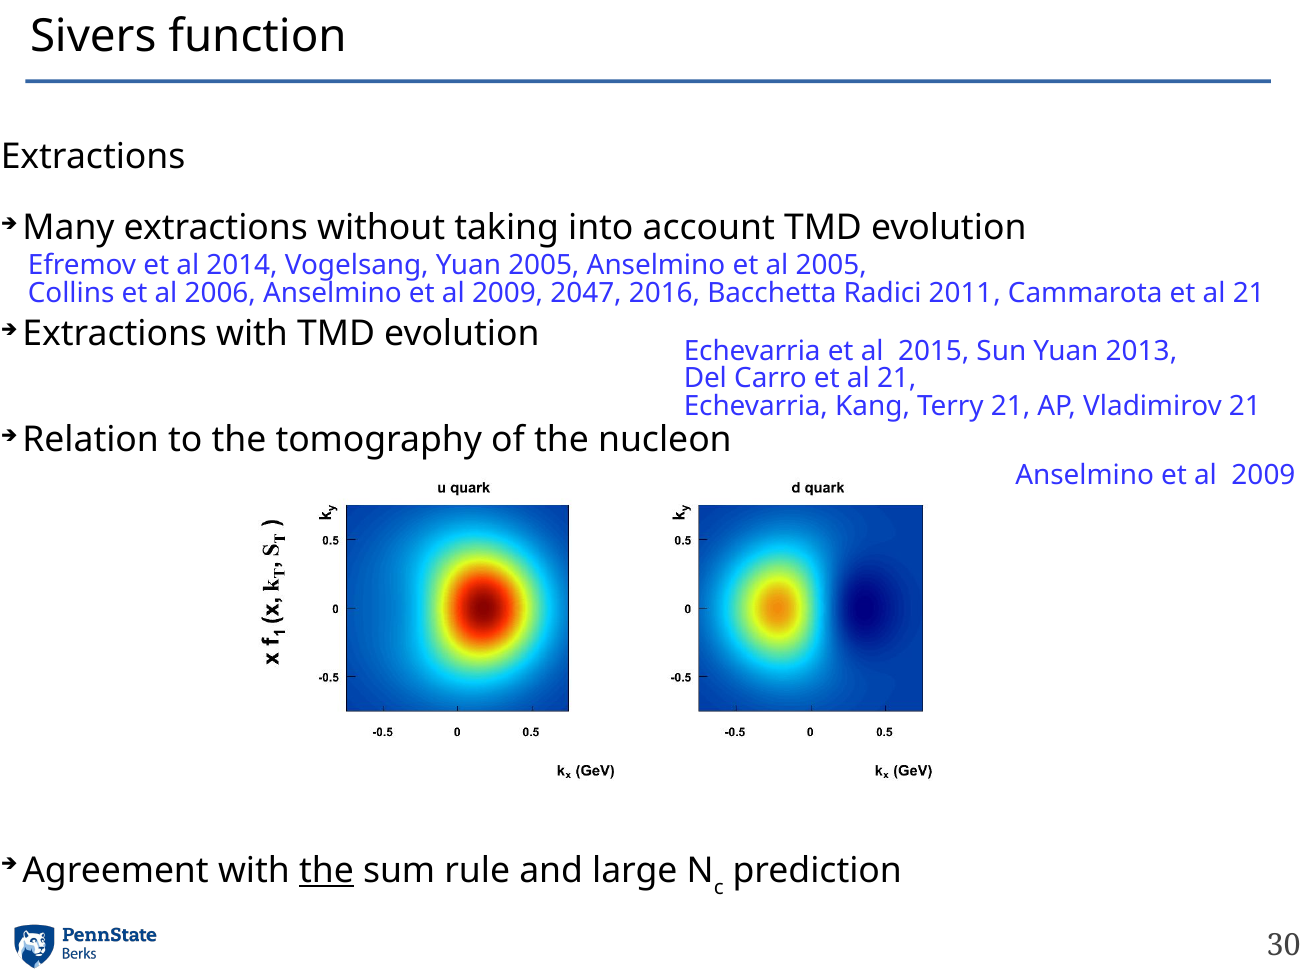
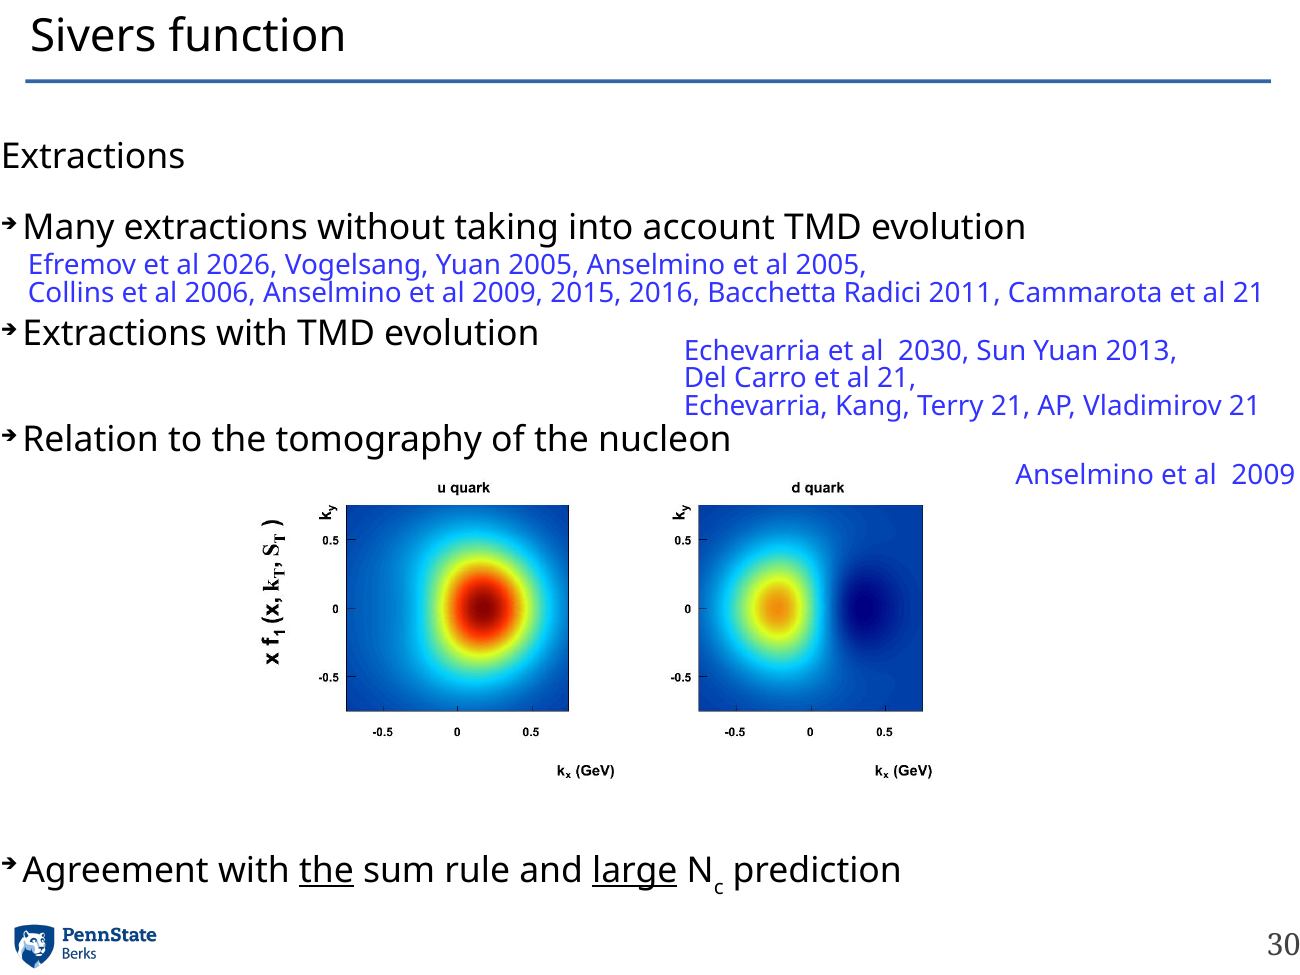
2014: 2014 -> 2026 (242, 266)
2047: 2047 -> 2015 (586, 293)
2015: 2015 -> 2030 (934, 351)
large underline: none -> present (635, 871)
